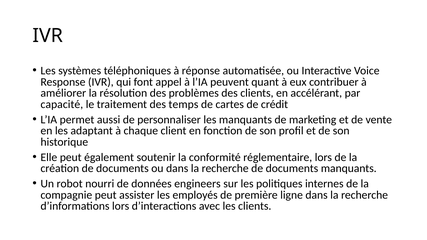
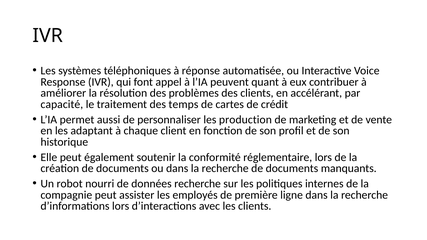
les manquants: manquants -> production (245, 120)
données engineers: engineers -> recherche (198, 184)
